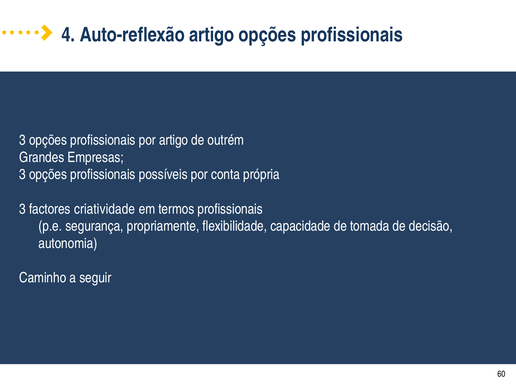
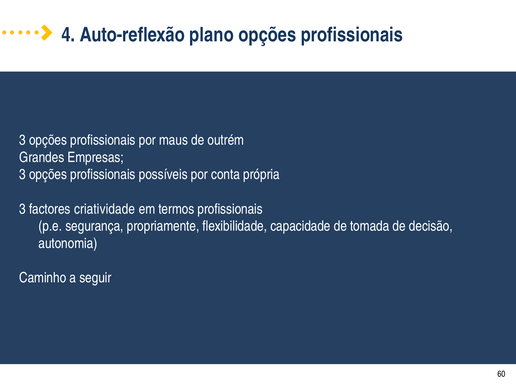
Auto-reflexão artigo: artigo -> plano (212, 35)
por artigo: artigo -> maus (174, 140)
